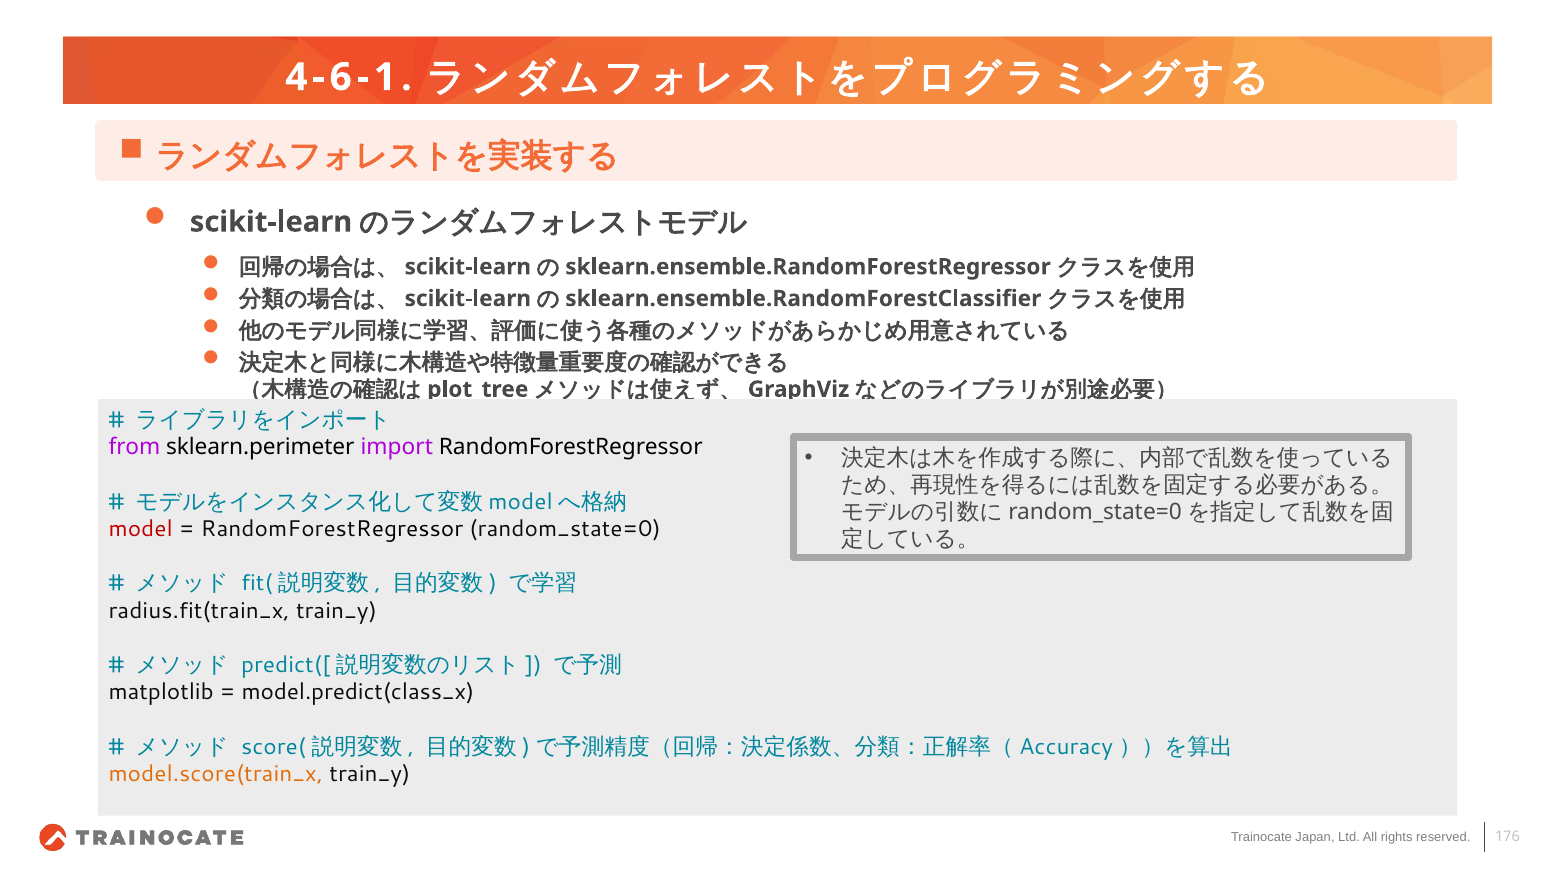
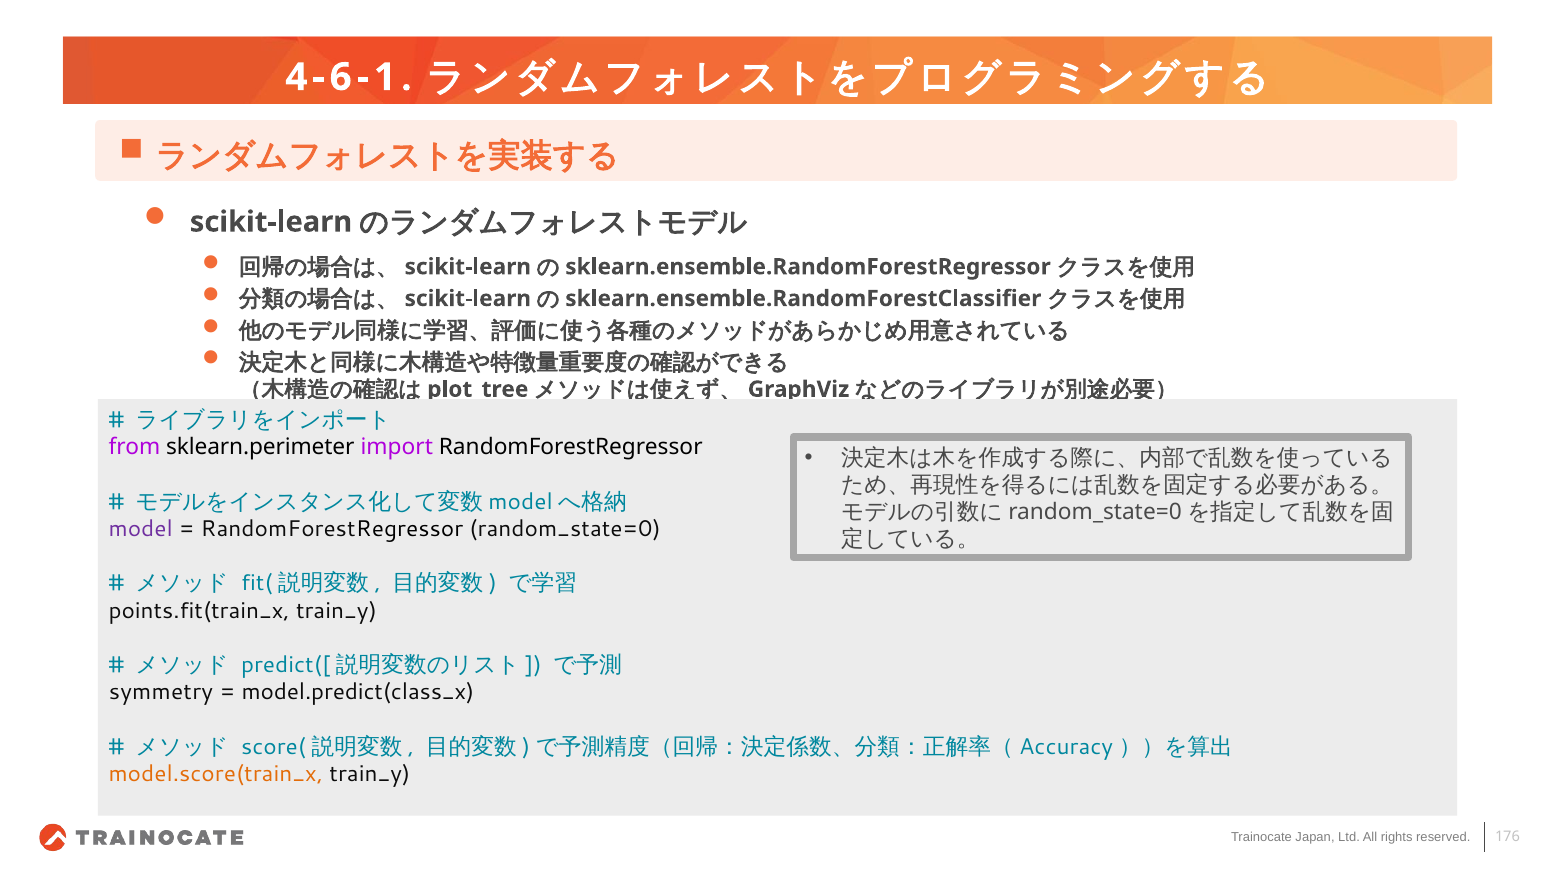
model colour: red -> purple (141, 529)
radius.fit(train_x: radius.fit(train_x -> points.fit(train_x (199, 611)
matplotlib: matplotlib -> symmetry (161, 693)
